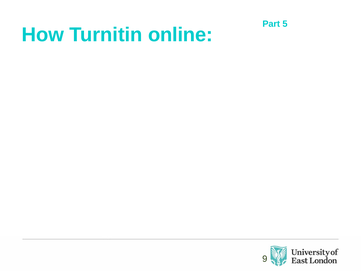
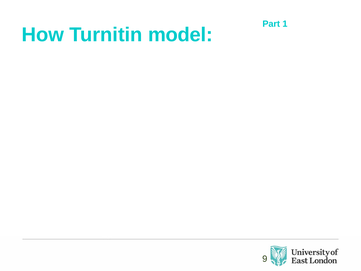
5: 5 -> 1 (285, 24)
online: online -> model (180, 35)
